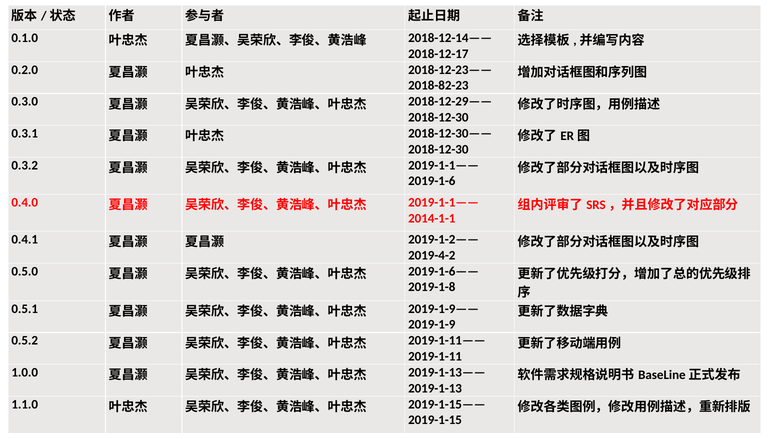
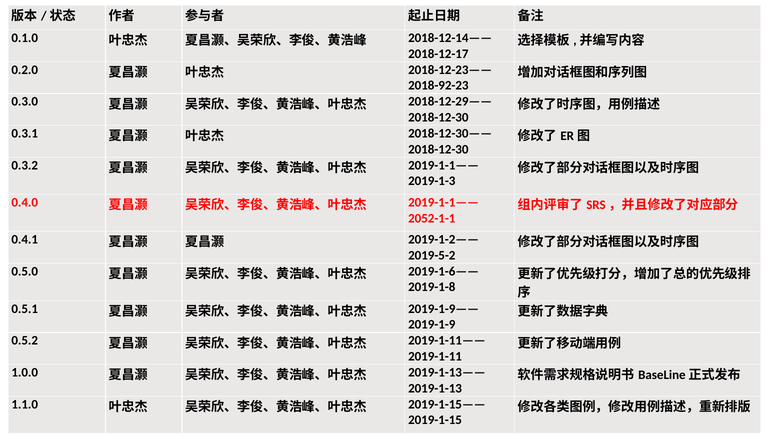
2018-82-23: 2018-82-23 -> 2018-92-23 (438, 86)
2019-1-6: 2019-1-6 -> 2019-1-3 (432, 181)
2014-1-1: 2014-1-1 -> 2052-1-1 (432, 218)
2019-4-2: 2019-4-2 -> 2019-5-2 (432, 255)
